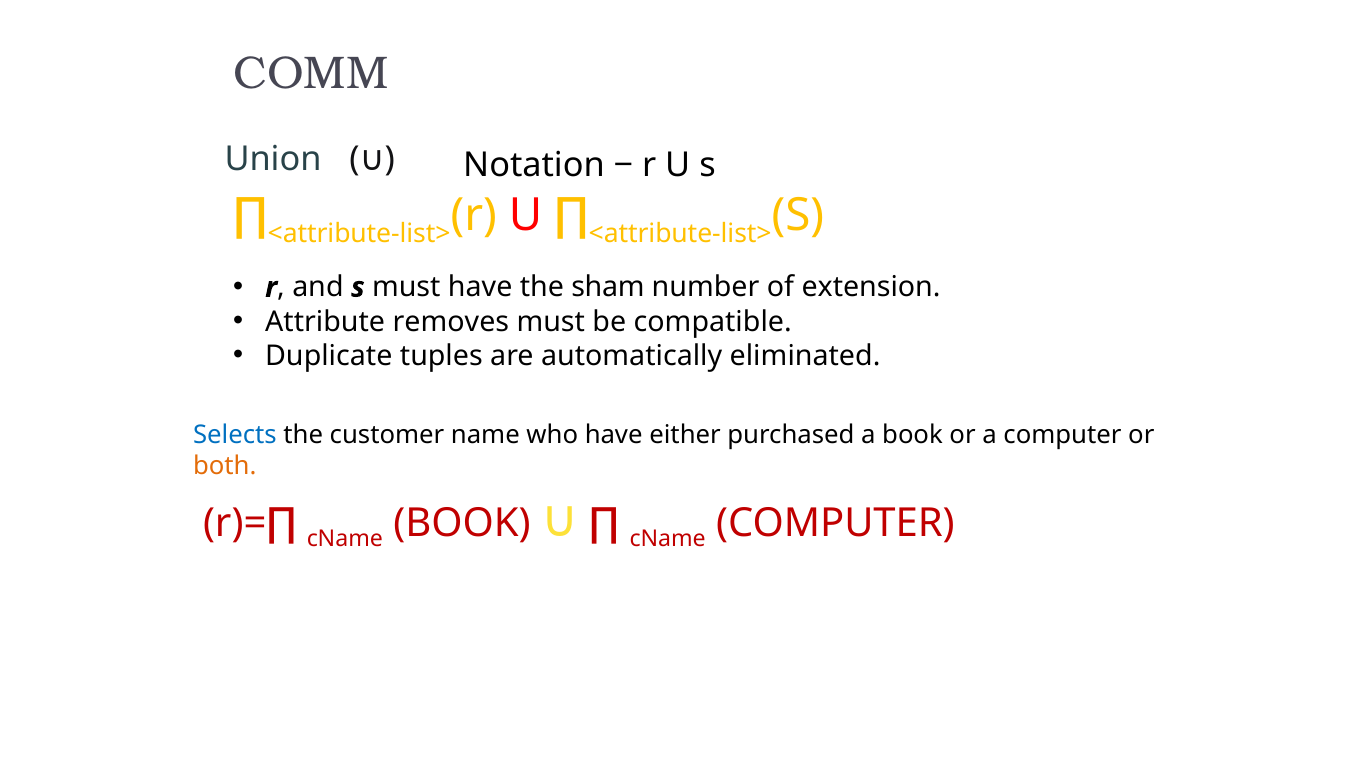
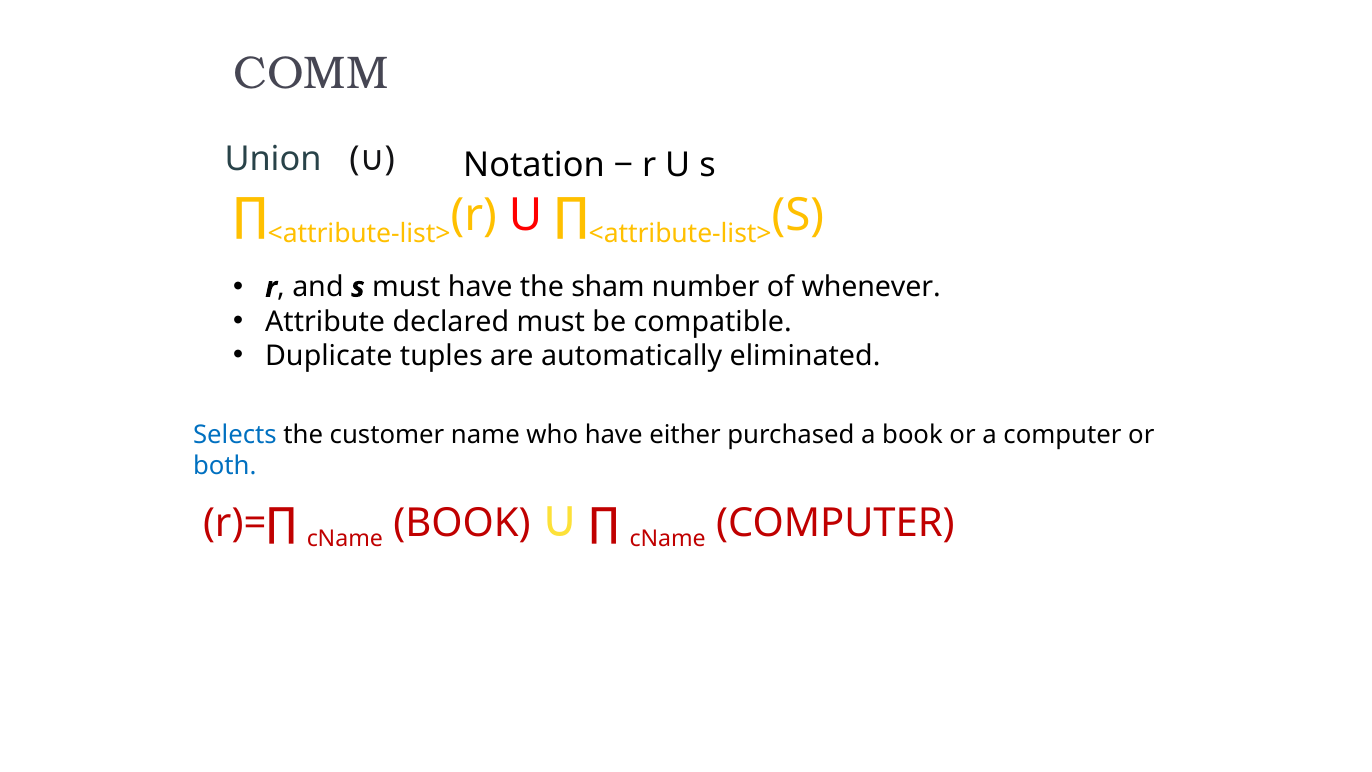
extension: extension -> whenever (871, 287)
removes: removes -> declared (451, 322)
both colour: orange -> blue (225, 466)
